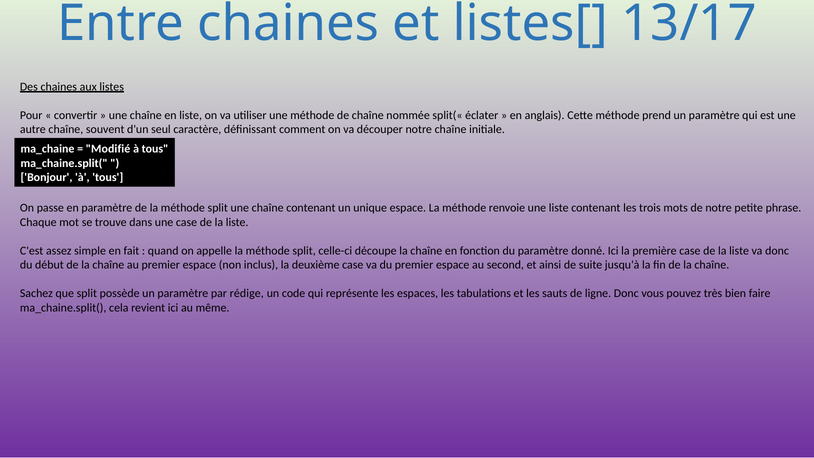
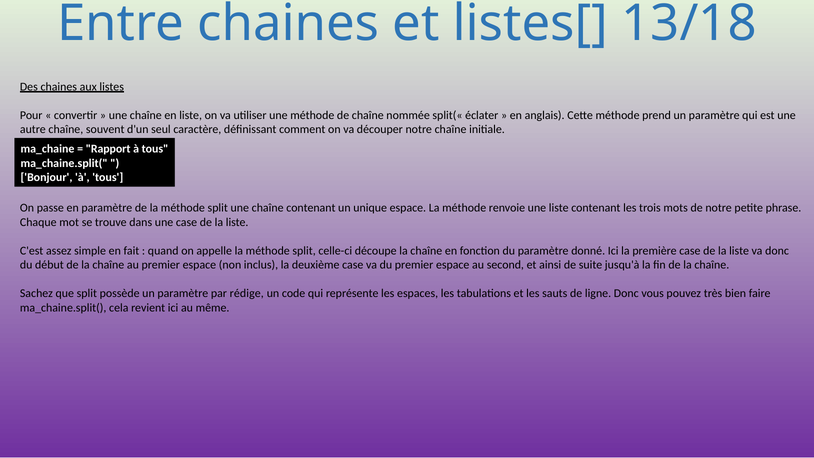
13/17: 13/17 -> 13/18 (689, 23)
Modifié: Modifié -> Rapport (108, 149)
